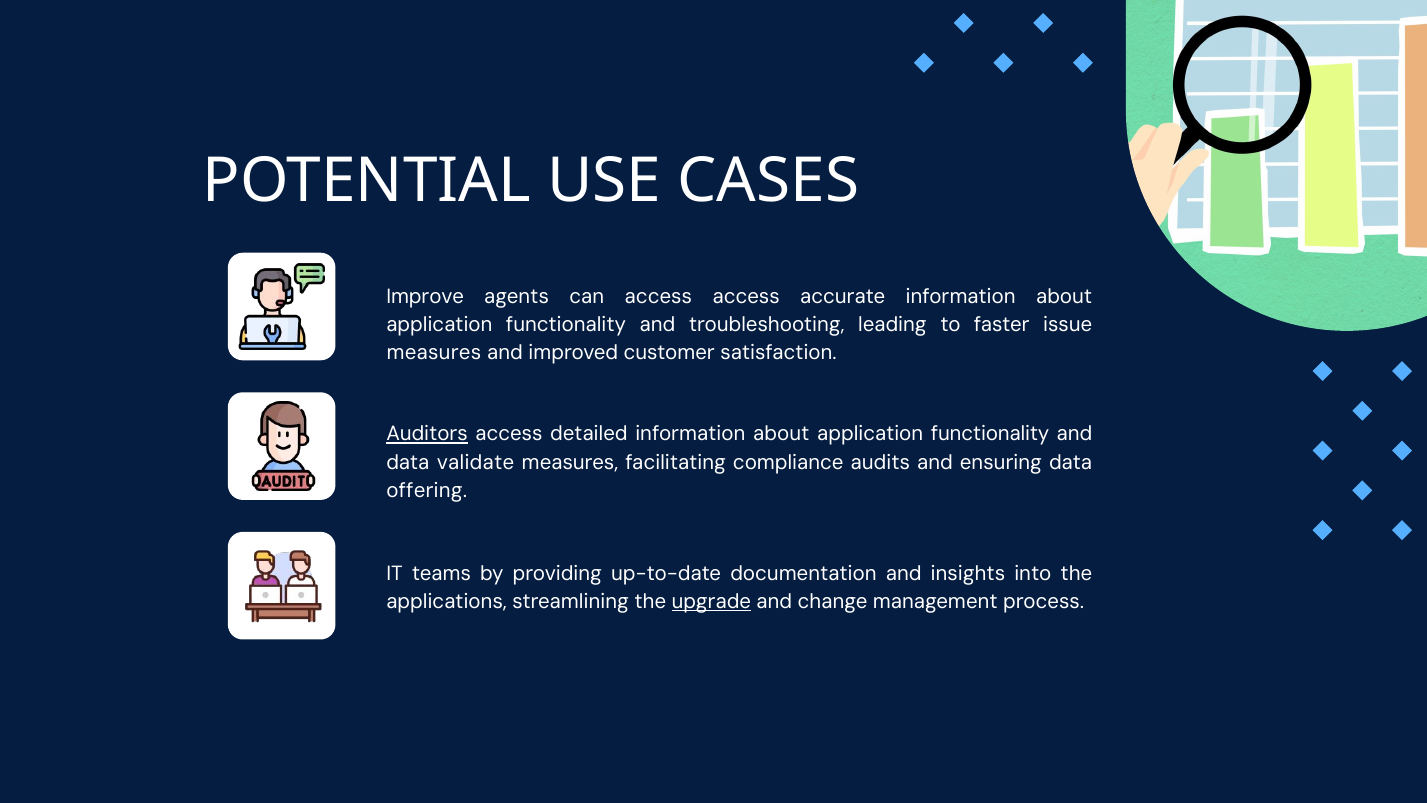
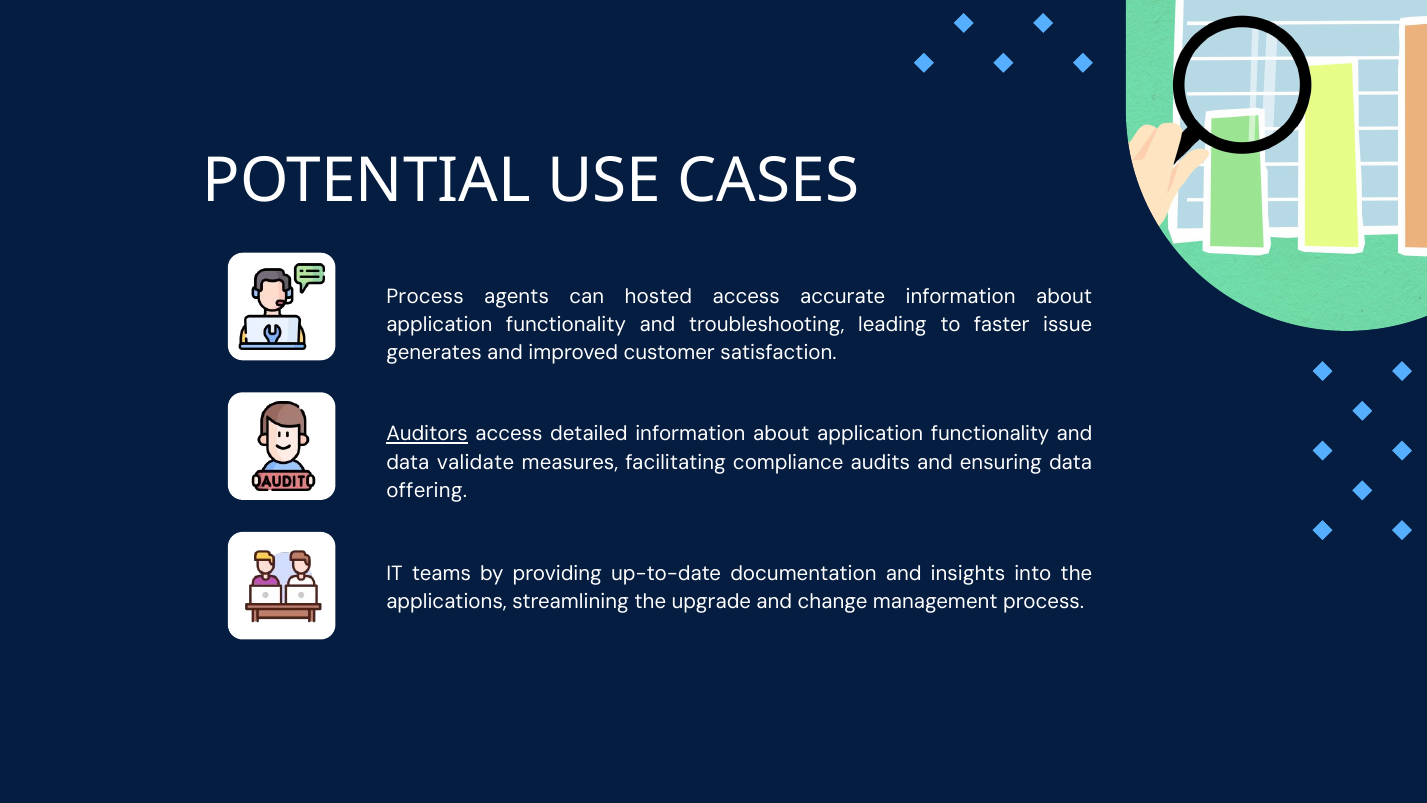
Improve: Improve -> Process (425, 296)
can access: access -> hosted (658, 296)
measures: measures -> generates (434, 353)
upgrade underline: present -> none (711, 602)
